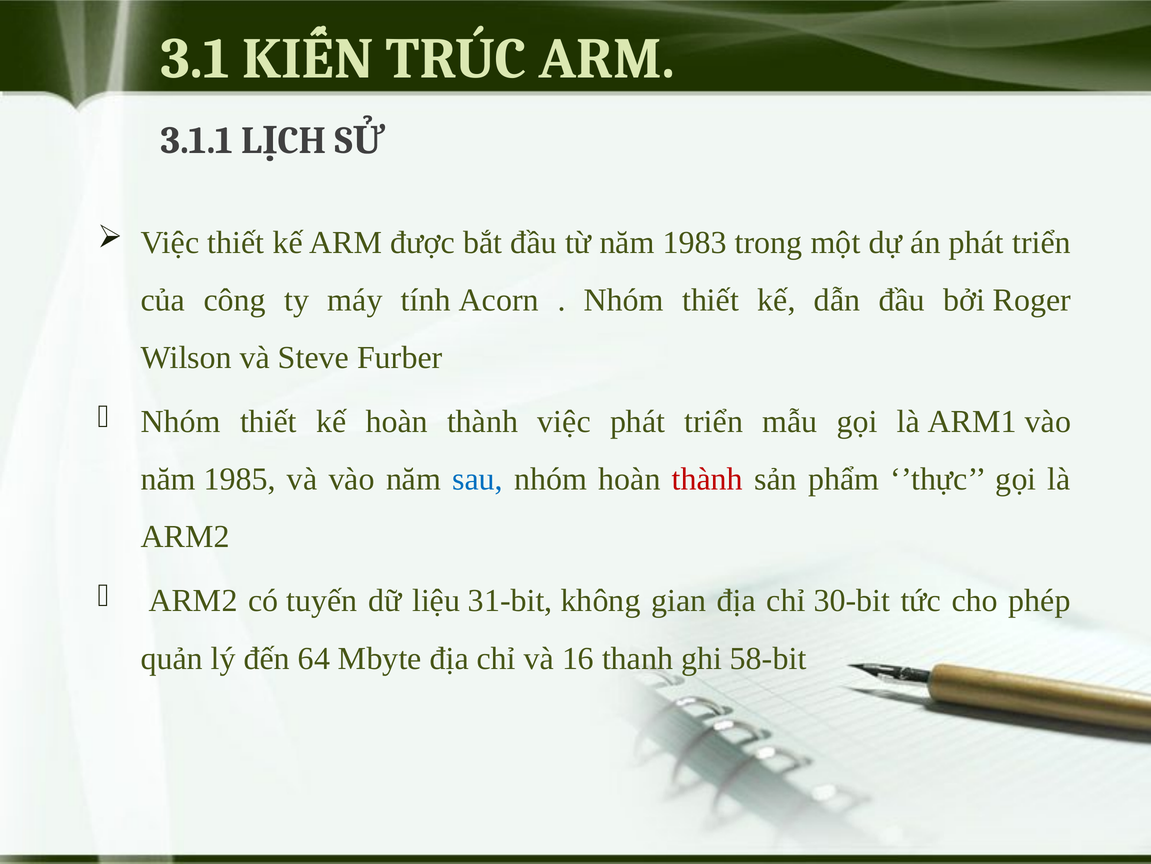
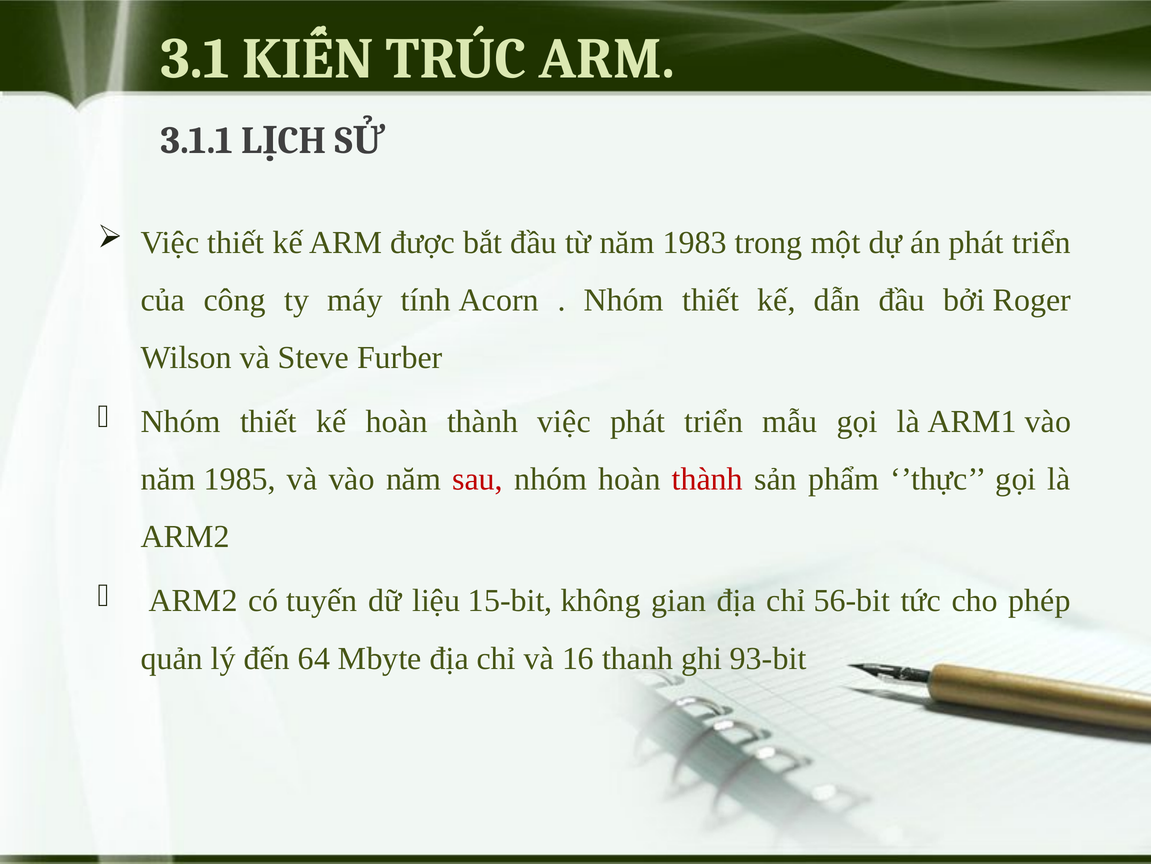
sau colour: blue -> red (478, 479)
31-bit: 31-bit -> 15-bit (510, 600)
30-bit: 30-bit -> 56-bit (852, 600)
58-bit: 58-bit -> 93-bit (768, 658)
